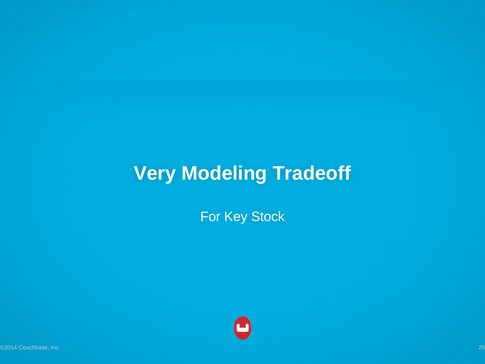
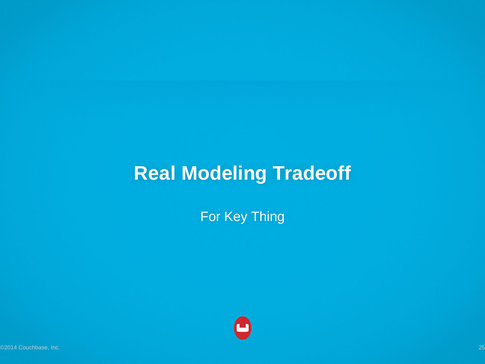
Very: Very -> Real (155, 173)
Stock: Stock -> Thing (268, 216)
